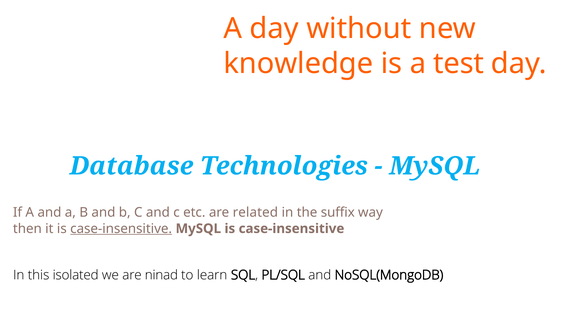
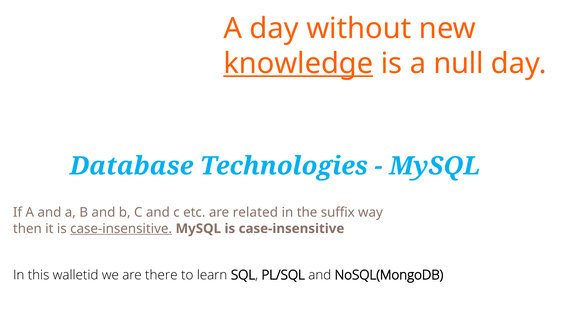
knowledge underline: none -> present (298, 64)
test: test -> null (459, 64)
isolated: isolated -> walletid (76, 275)
ninad: ninad -> there (161, 275)
